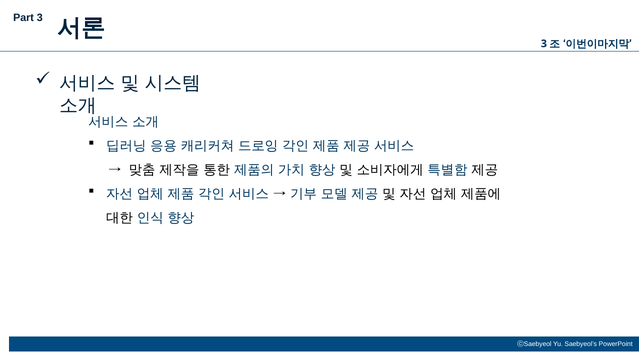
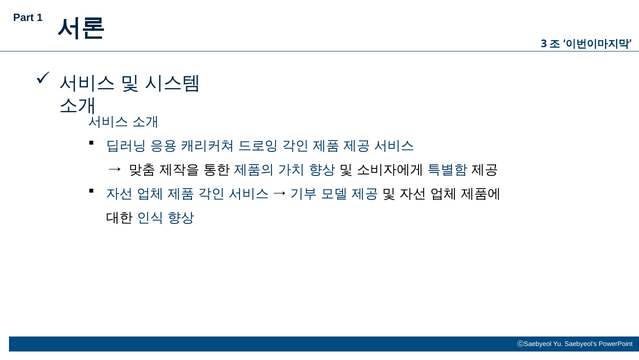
Part 3: 3 -> 1 (40, 18)
